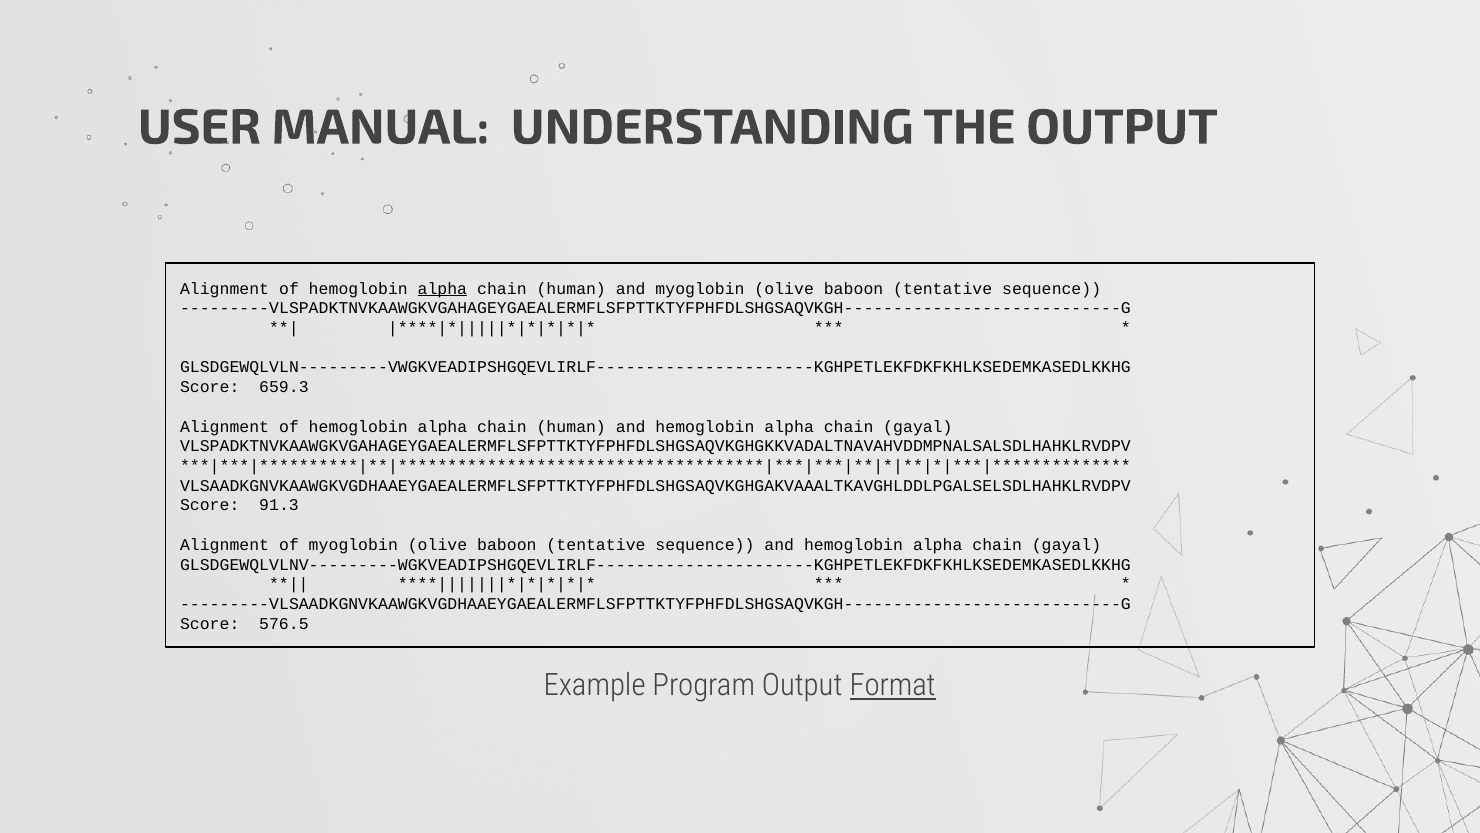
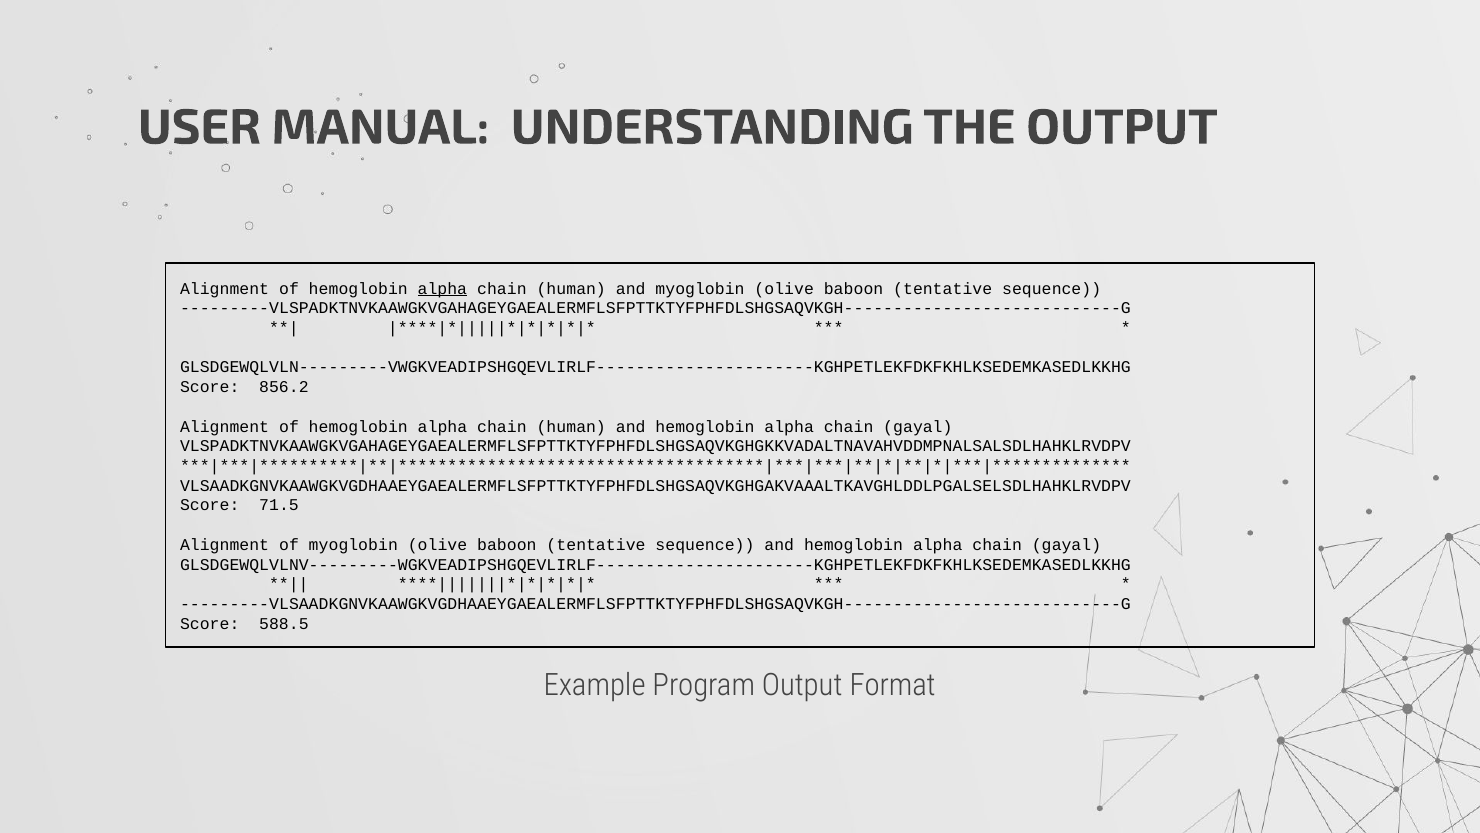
659.3: 659.3 -> 856.2 (284, 387)
91.3: 91.3 -> 71.5 (279, 505)
576.5: 576.5 -> 588.5 (284, 623)
Format underline: present -> none (893, 685)
